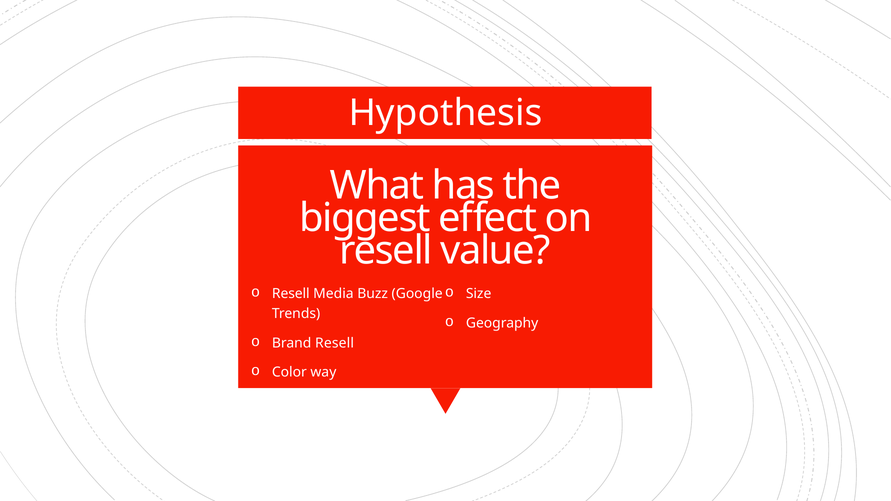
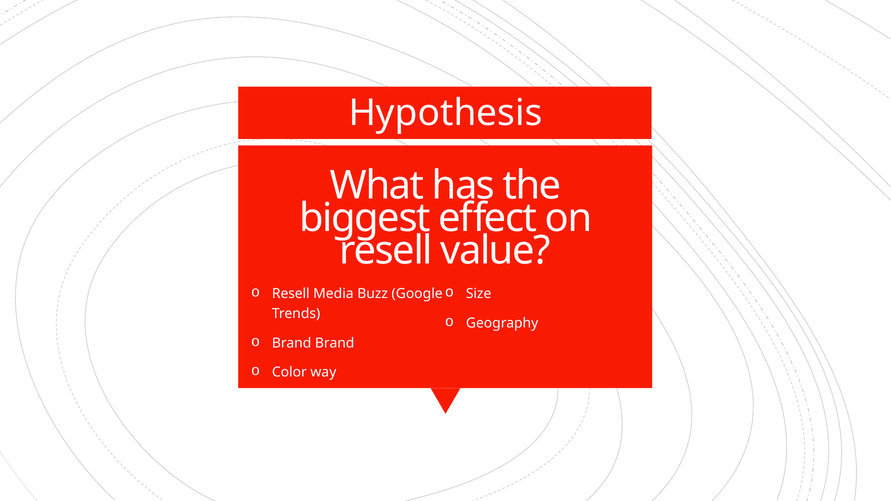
Brand Resell: Resell -> Brand (335, 343)
